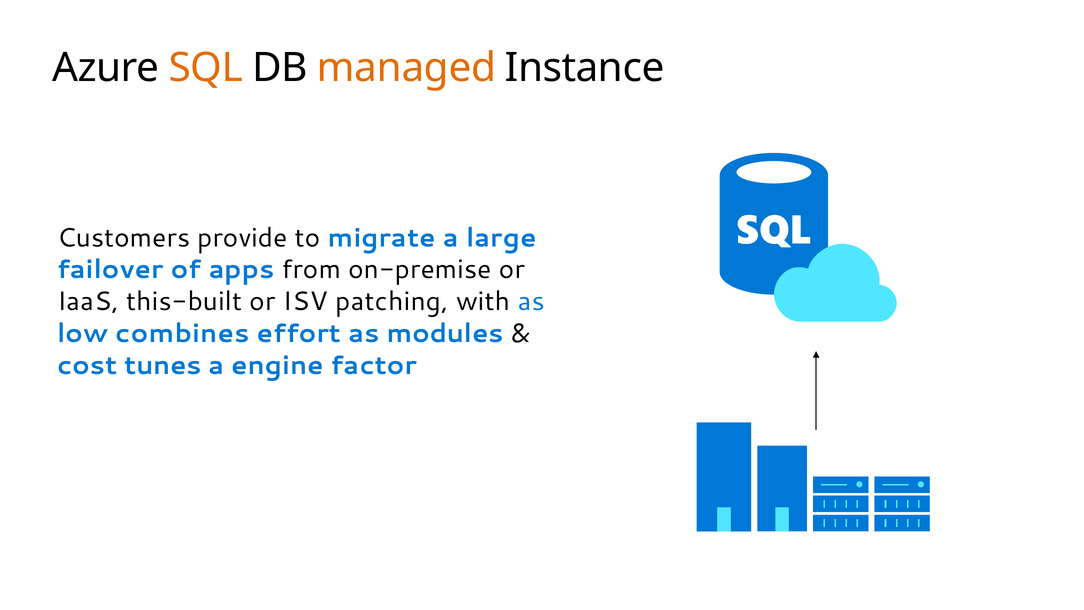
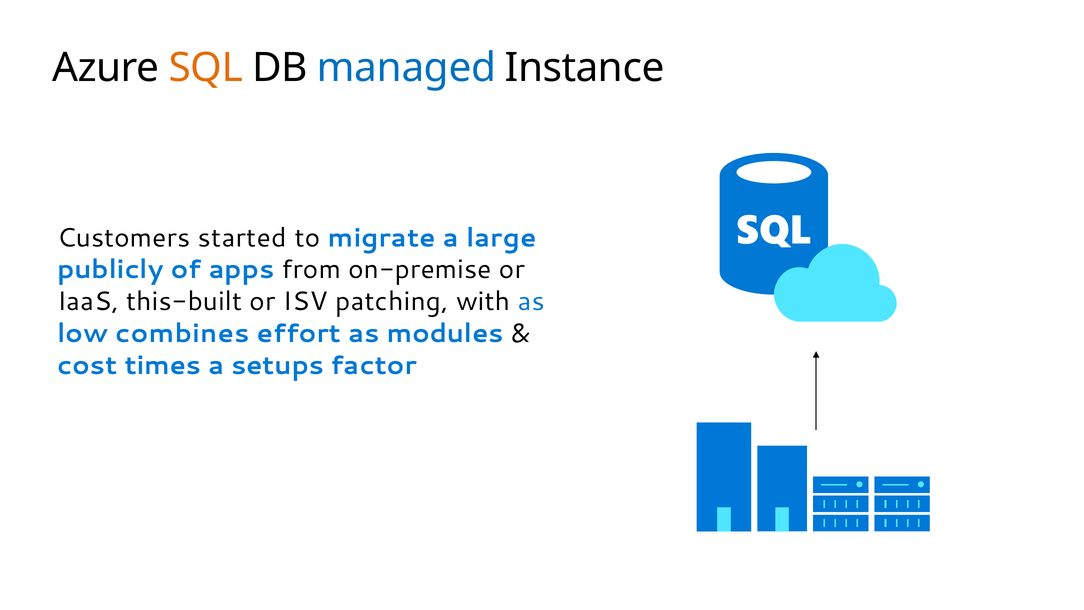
managed colour: orange -> blue (406, 68)
provide: provide -> started (242, 238)
failover: failover -> publicly (110, 270)
tunes: tunes -> times (163, 365)
engine: engine -> setups (278, 365)
